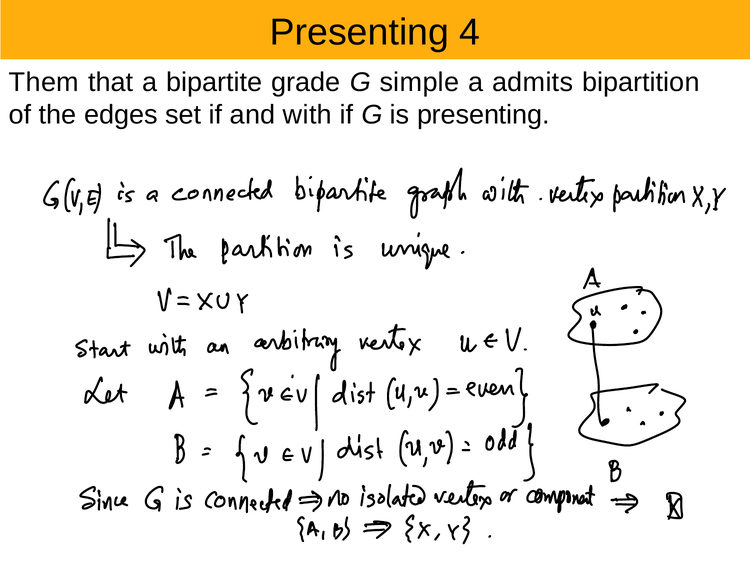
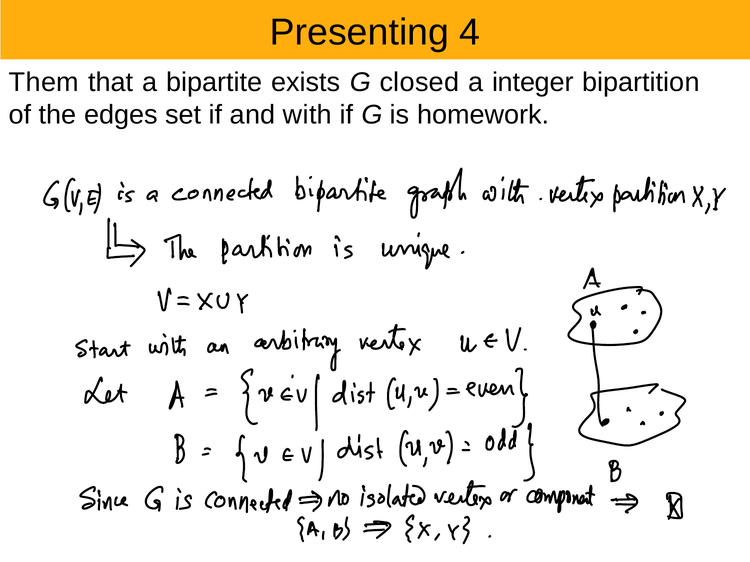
grade: grade -> exists (306, 82)
simple: simple -> closed (419, 82)
admits: admits -> integer (533, 82)
is presenting: presenting -> homework (483, 115)
